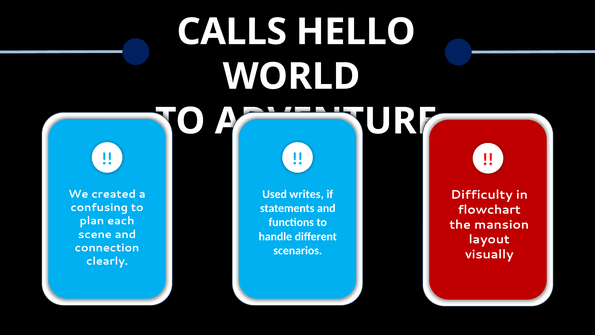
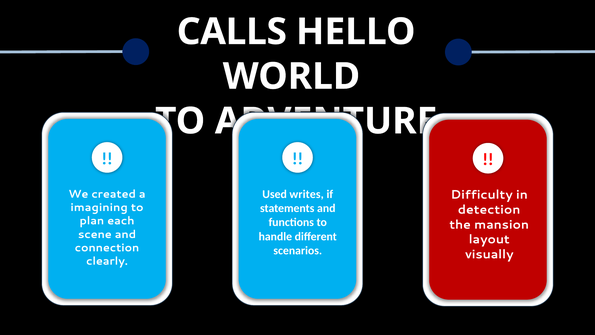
confusing: confusing -> imagining (99, 207)
flowchart: flowchart -> detection (489, 210)
